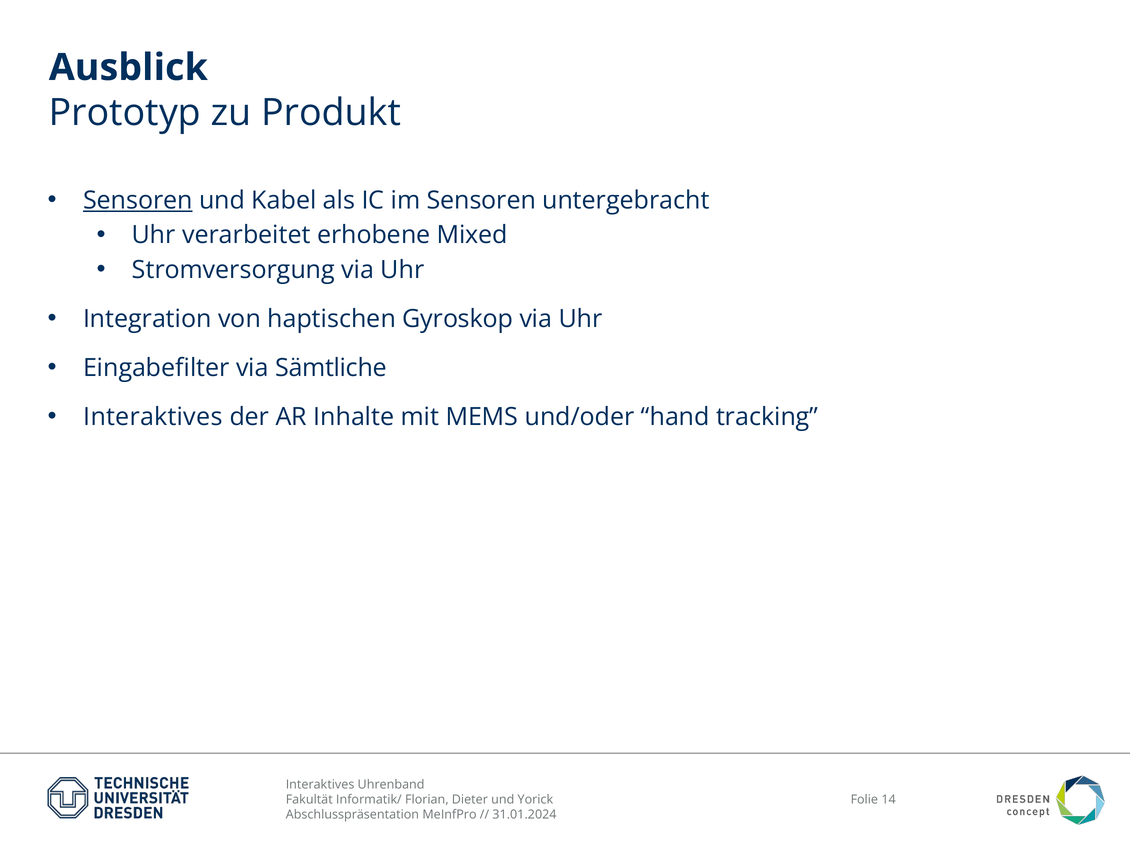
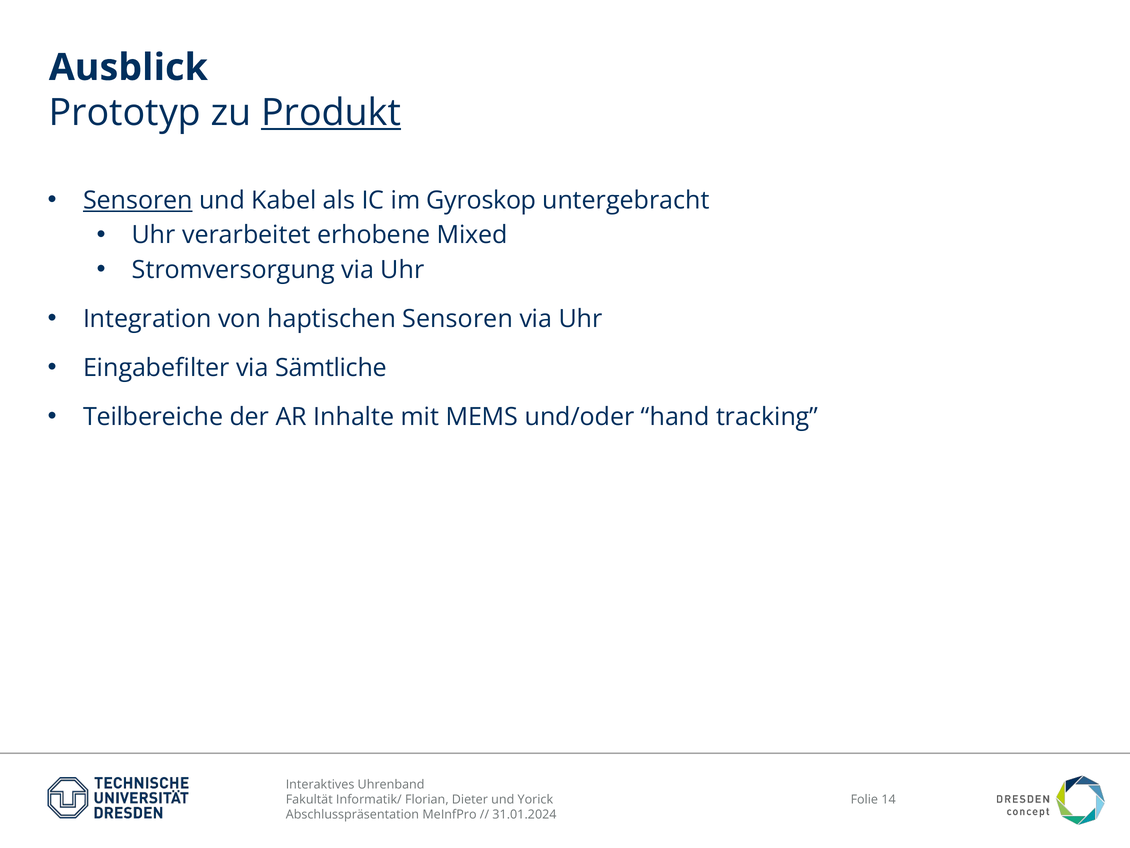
Produkt underline: none -> present (331, 113)
im Sensoren: Sensoren -> Gyroskop (481, 200)
haptischen Gyroskop: Gyroskop -> Sensoren (458, 319)
Interaktives: Interaktives -> Teilbereiche (153, 417)
